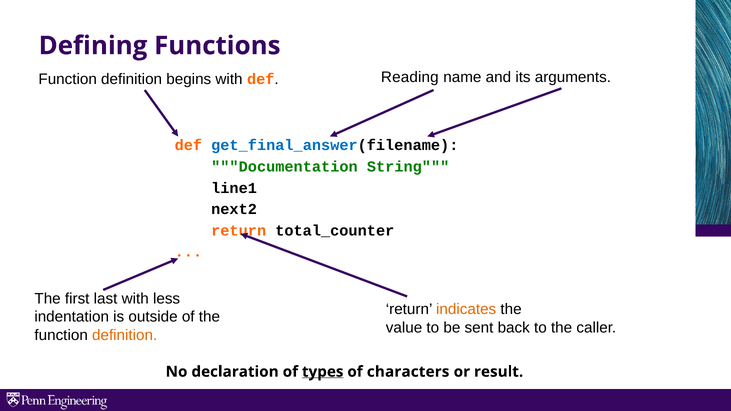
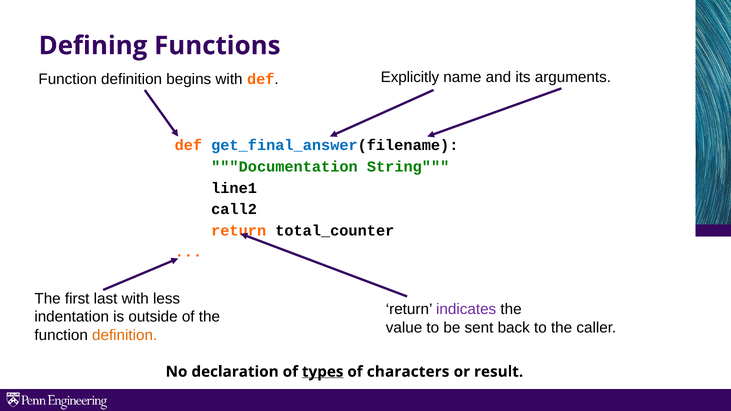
Reading: Reading -> Explicitly (410, 77)
next2: next2 -> call2 (234, 209)
indicates colour: orange -> purple (466, 310)
